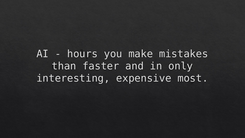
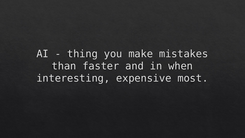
hours: hours -> thing (82, 54)
only: only -> when (181, 66)
